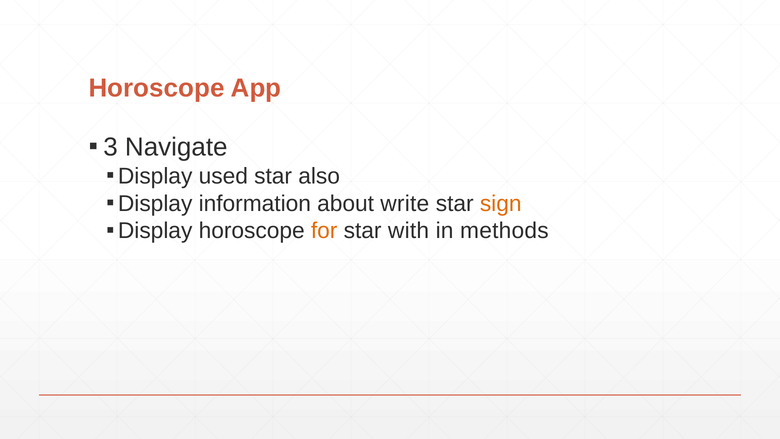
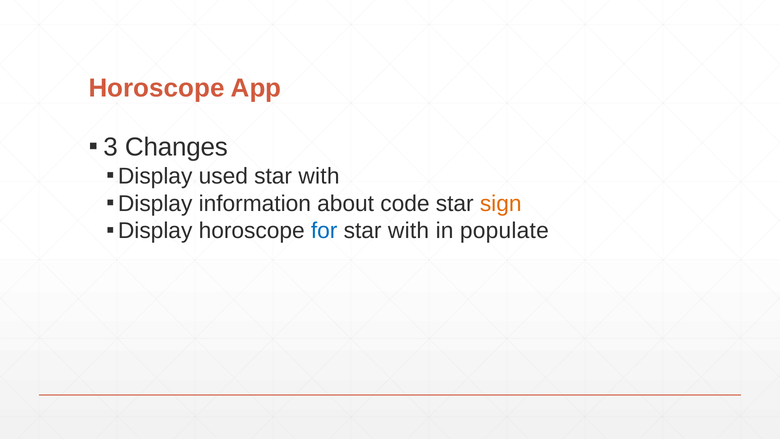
Navigate: Navigate -> Changes (176, 147)
also: also -> with (319, 176)
write: write -> code (405, 203)
for colour: orange -> blue (324, 231)
methods: methods -> populate (504, 231)
